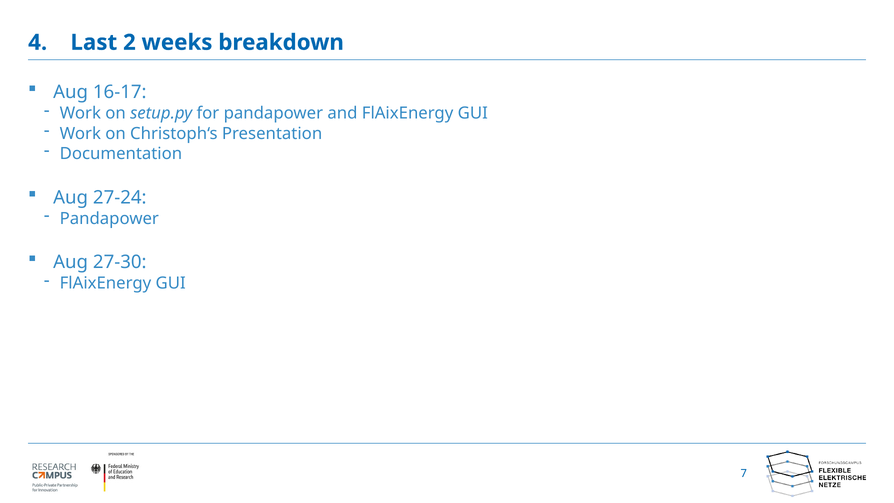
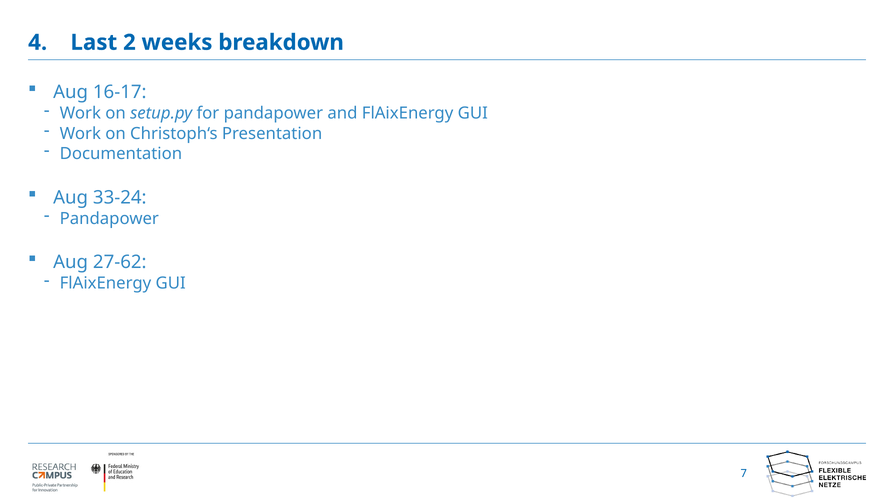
27-24: 27-24 -> 33-24 (120, 197)
27-30: 27-30 -> 27-62 (120, 262)
